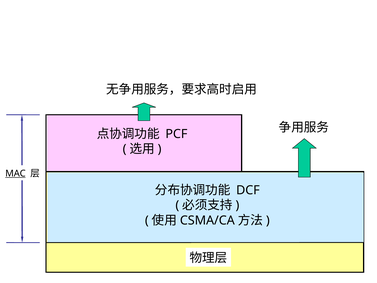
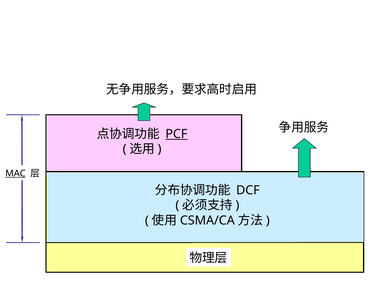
PCF underline: none -> present (176, 134)
